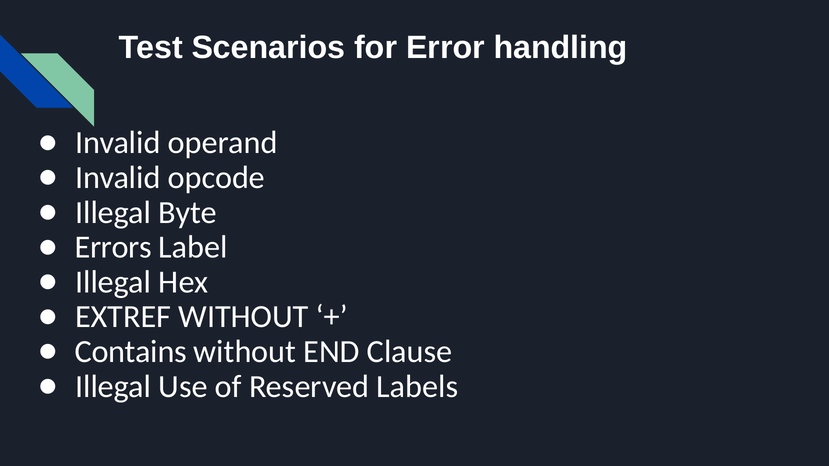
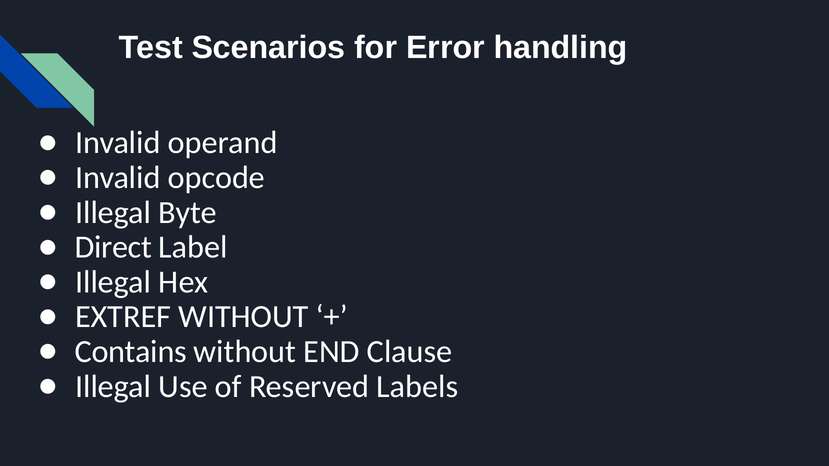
Errors: Errors -> Direct (113, 247)
